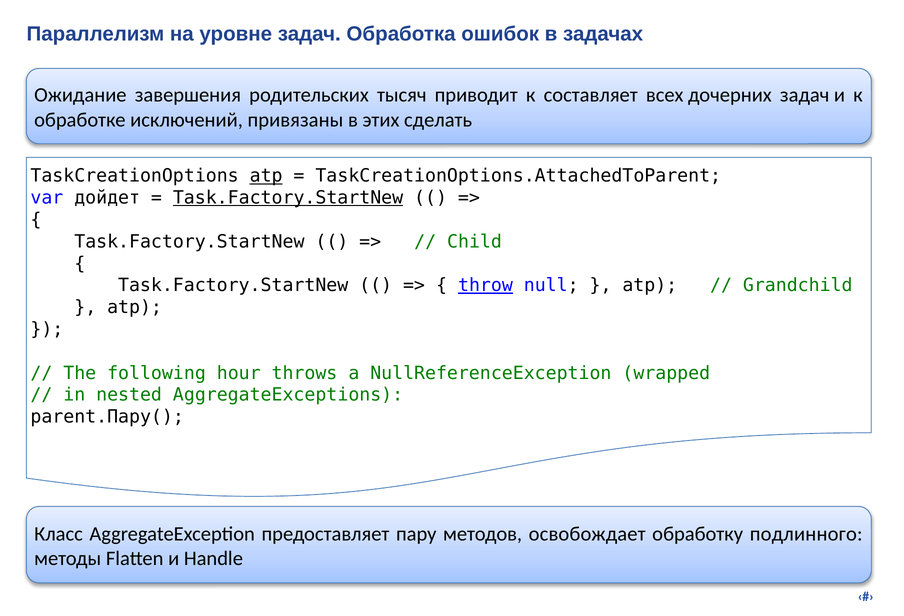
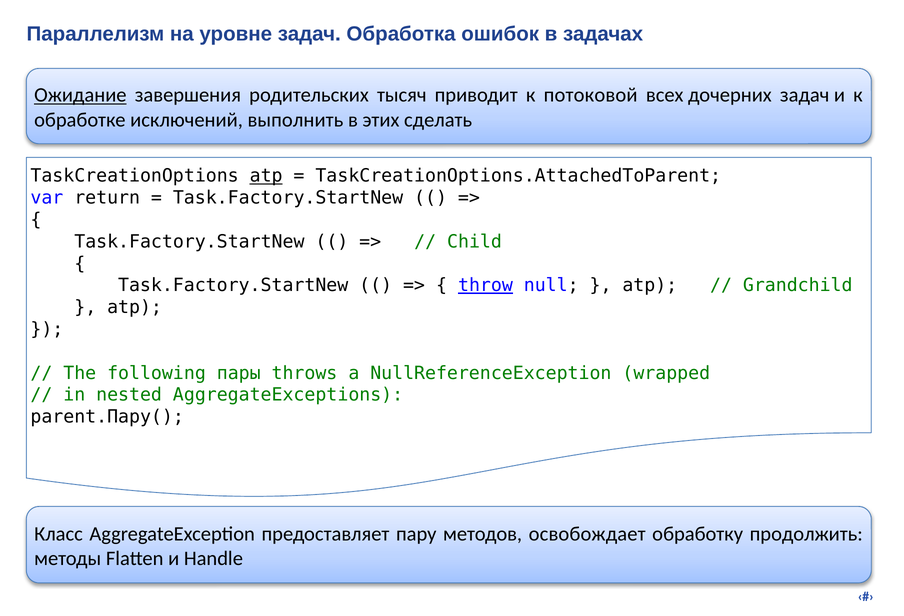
Ожидание underline: none -> present (80, 95)
составляет: составляет -> потоковой (591, 95)
привязаны: привязаны -> выполнить (295, 120)
дойдет: дойдет -> return (107, 198)
Task.Factory.StartNew underline: present -> none (288, 198)
hour: hour -> пары (239, 373)
подлинного: подлинного -> продолжить (806, 534)
